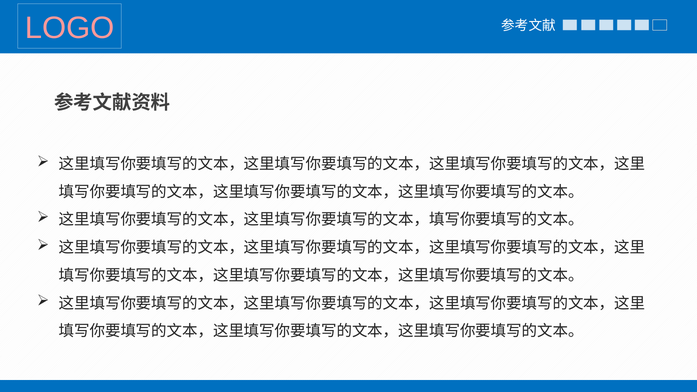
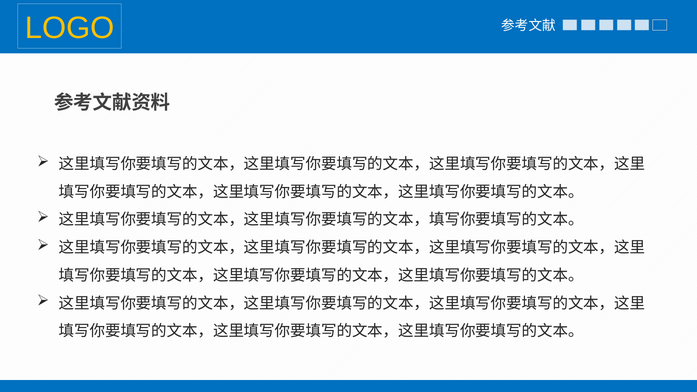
LOGO colour: pink -> yellow (70, 28)
